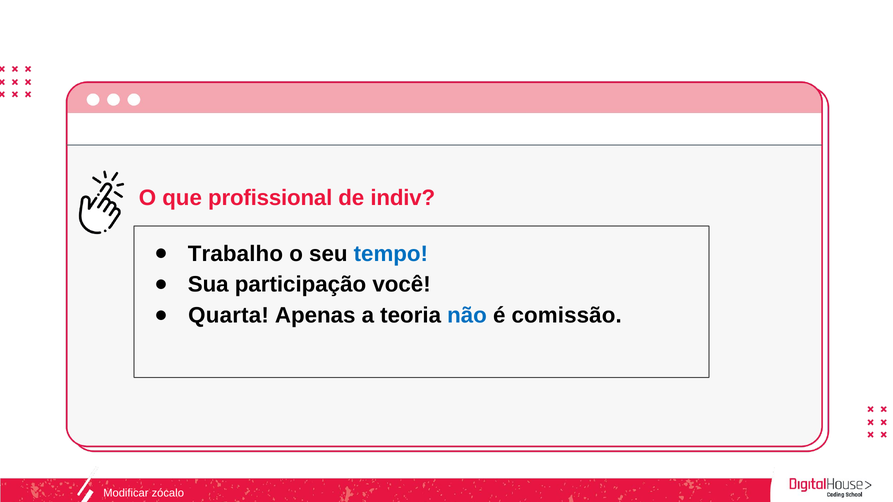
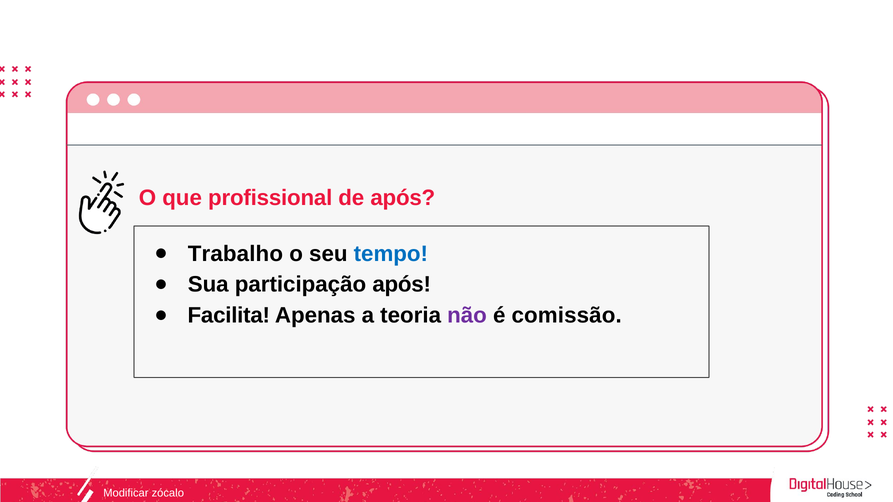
de indiv: indiv -> após (403, 198)
participação você: você -> após (402, 285)
Quarta: Quarta -> Facilita (229, 316)
não colour: blue -> purple (467, 316)
